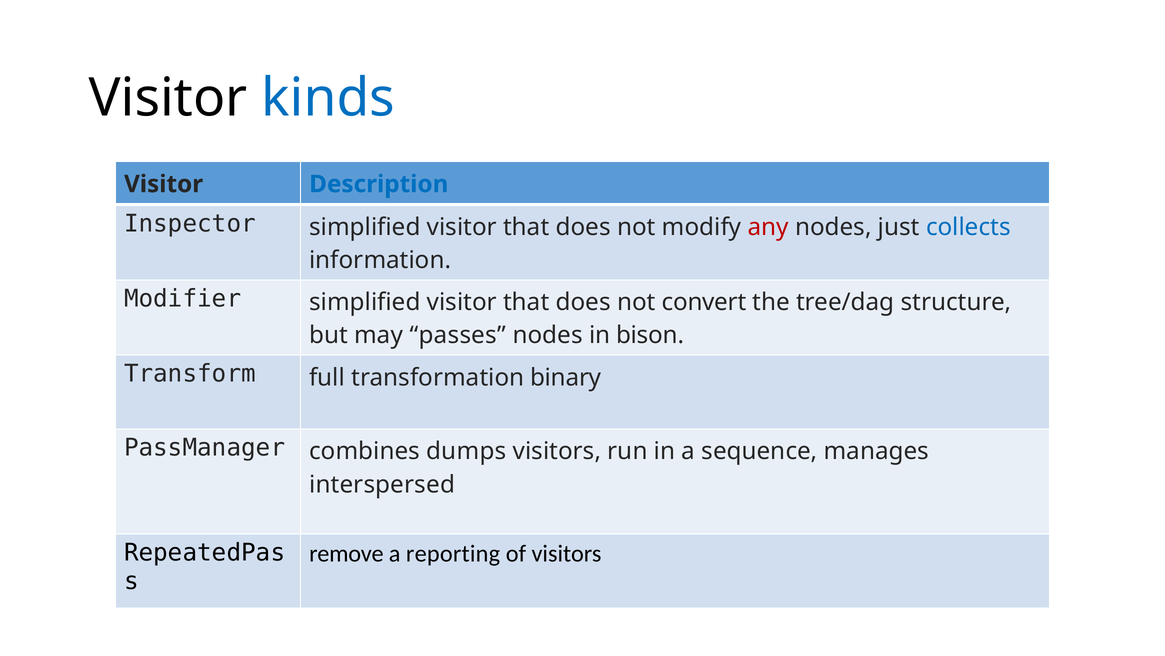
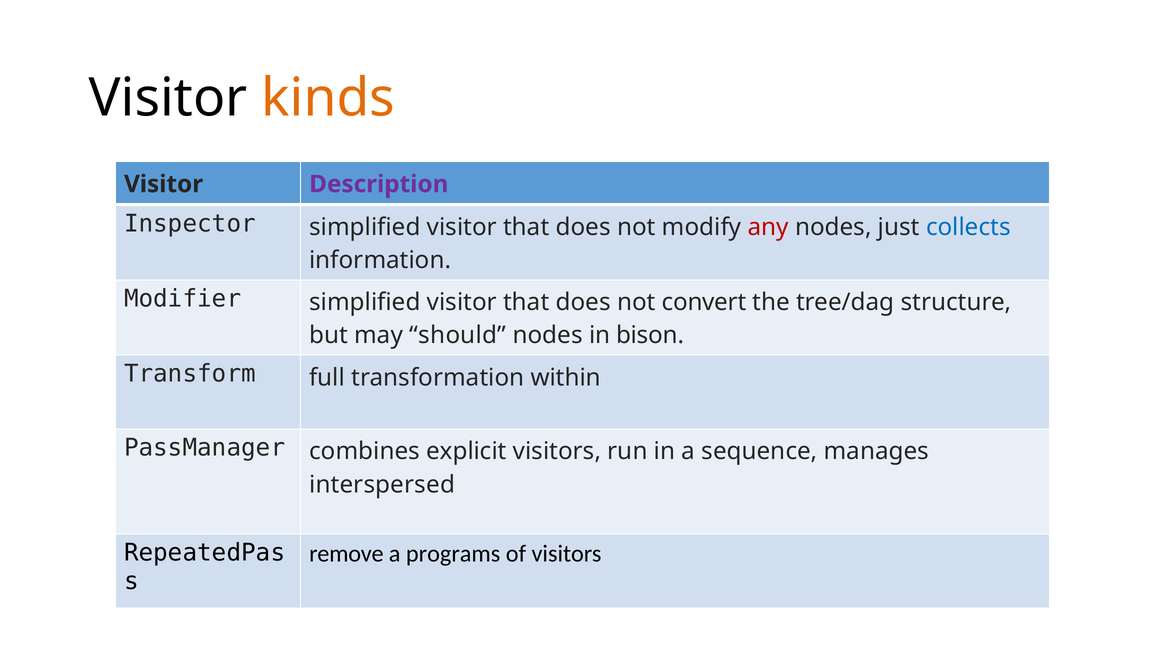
kinds colour: blue -> orange (328, 98)
Description colour: blue -> purple (379, 184)
passes: passes -> should (458, 335)
binary: binary -> within (566, 377)
dumps: dumps -> explicit (466, 451)
reporting: reporting -> programs (453, 553)
